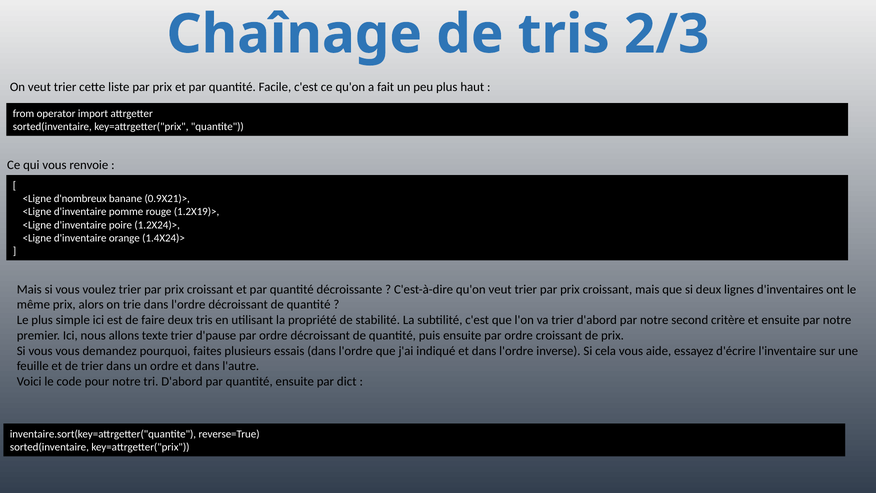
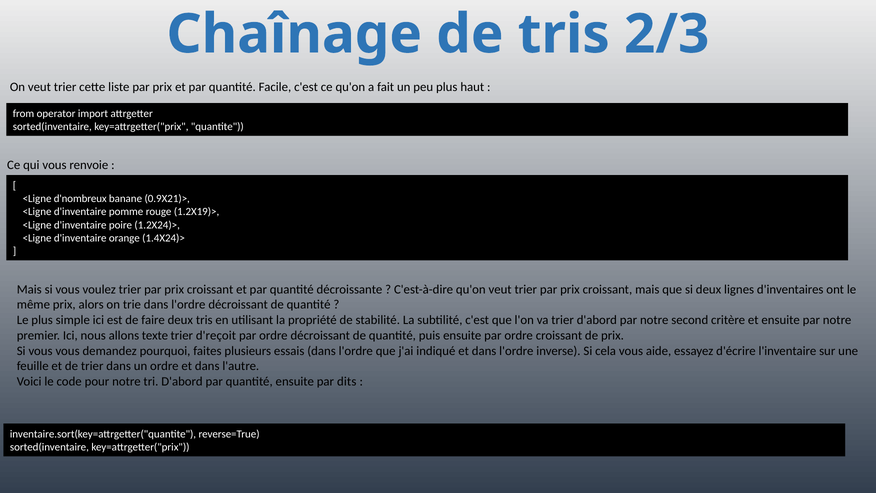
d'pause: d'pause -> d'reçoit (216, 335)
dict: dict -> dits (347, 381)
